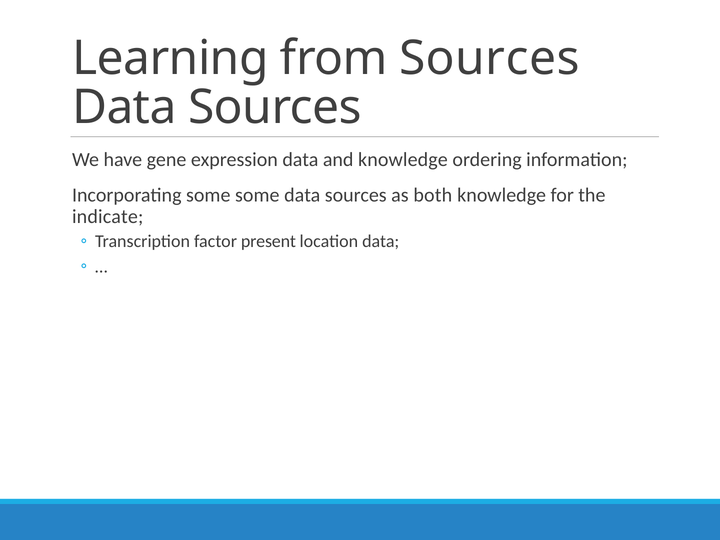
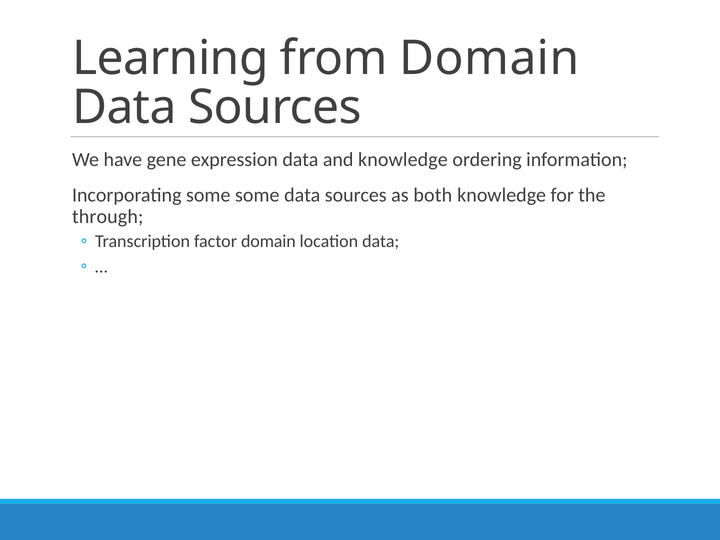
from Sources: Sources -> Domain (489, 59)
indicate: indicate -> through (108, 217)
factor present: present -> domain (268, 241)
